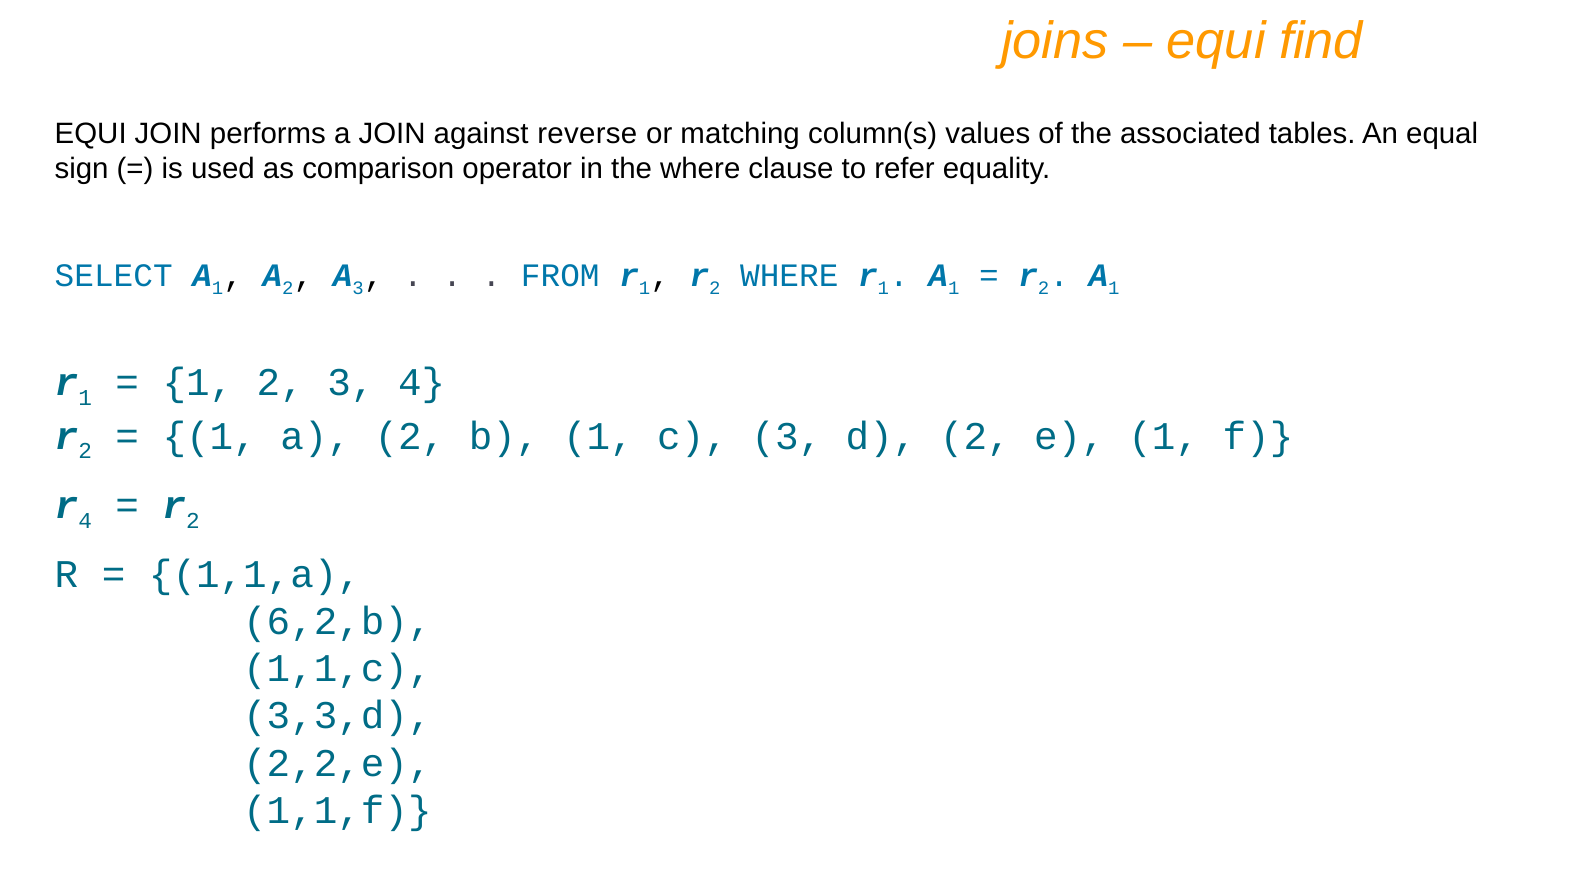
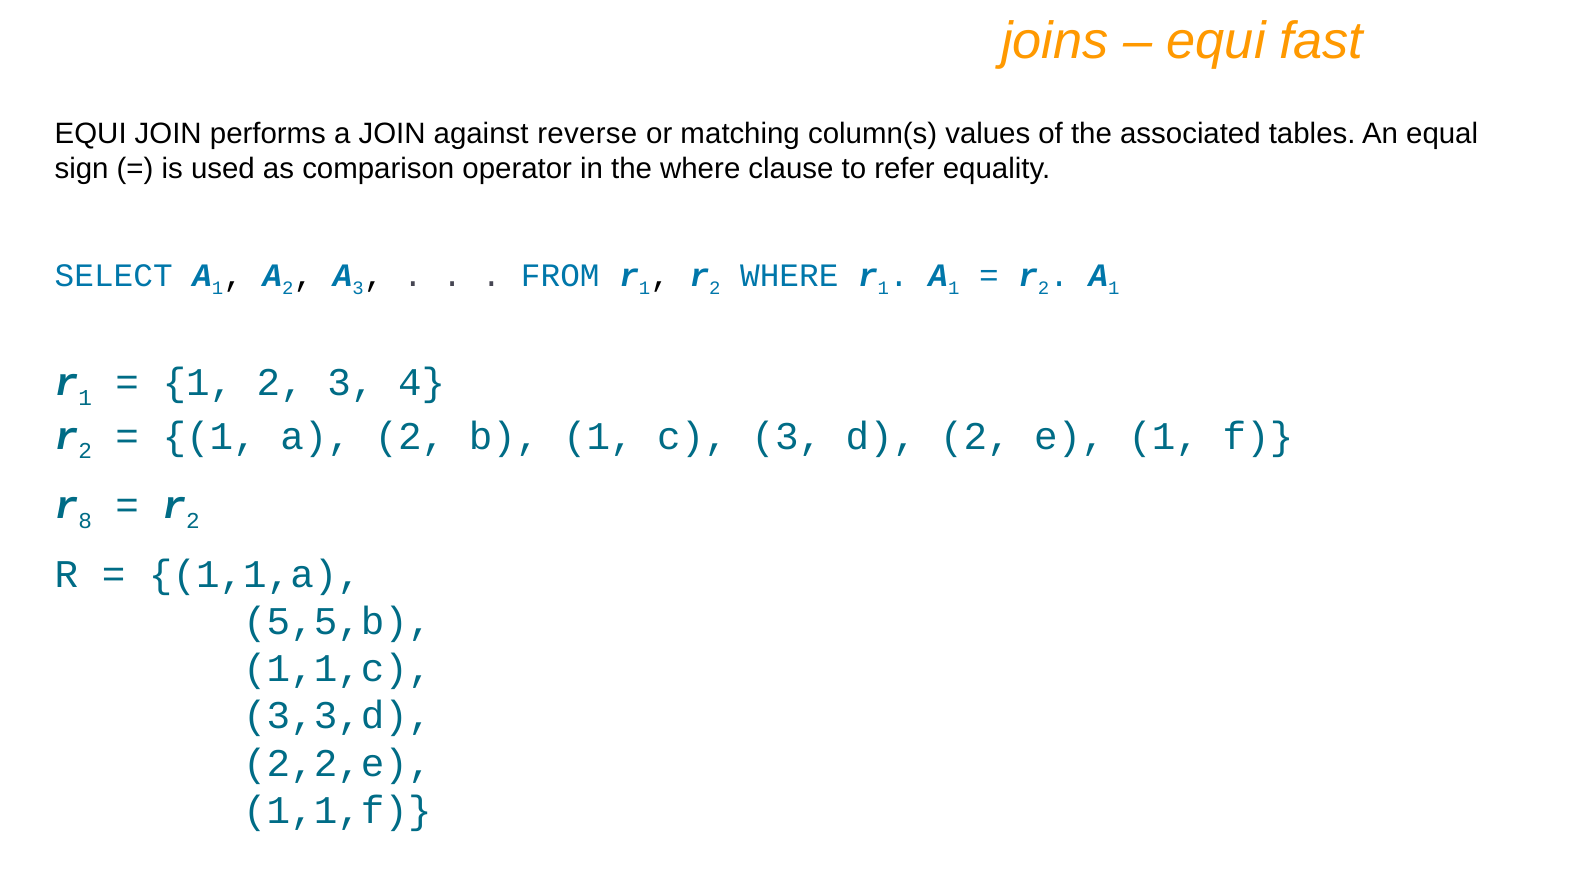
find: find -> fast (1321, 41)
r 4: 4 -> 8 (85, 521)
6,2,b: 6,2,b -> 5,5,b (337, 622)
